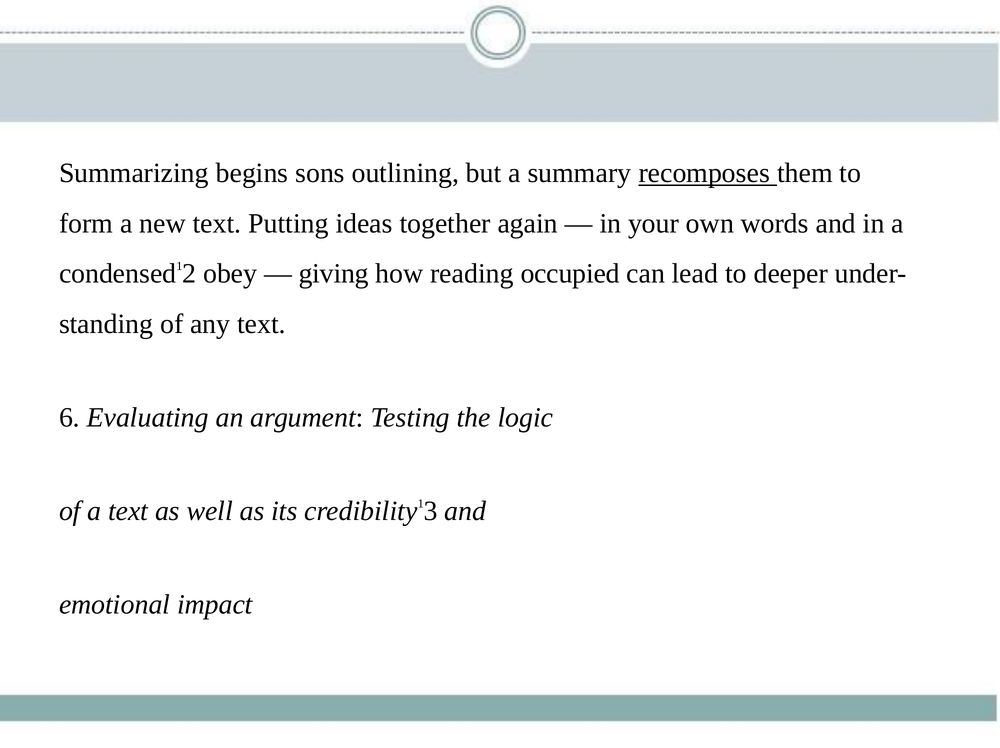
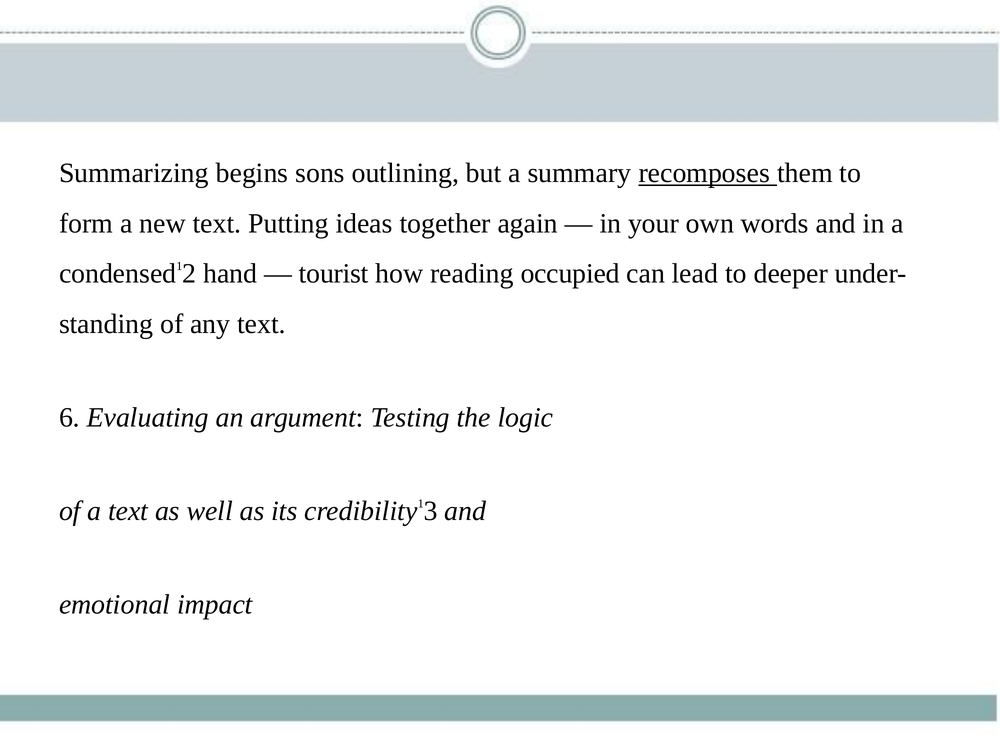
obey: obey -> hand (230, 274)
giving: giving -> tourist (334, 274)
